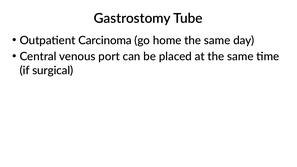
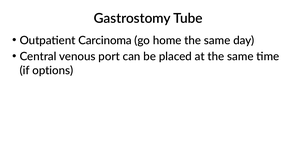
surgical: surgical -> options (53, 70)
